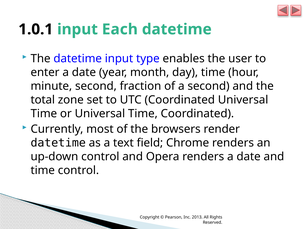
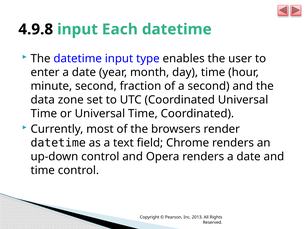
1.0.1: 1.0.1 -> 4.9.8 (36, 29)
total: total -> data (43, 100)
